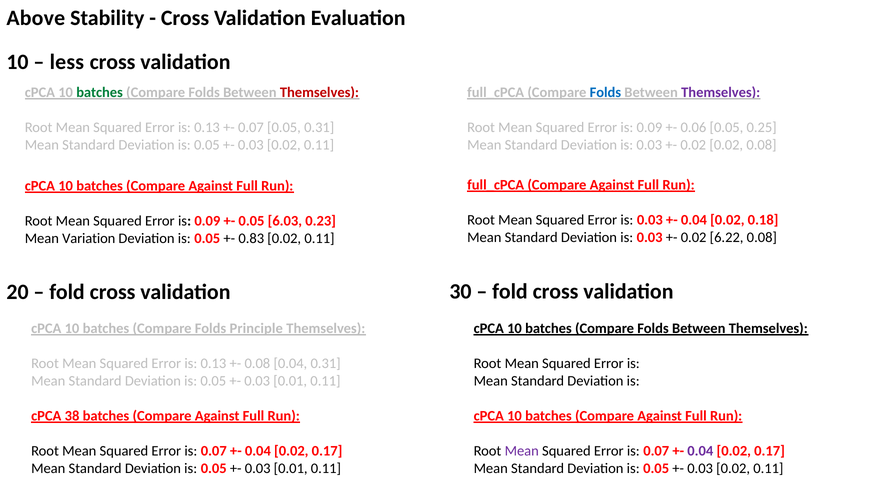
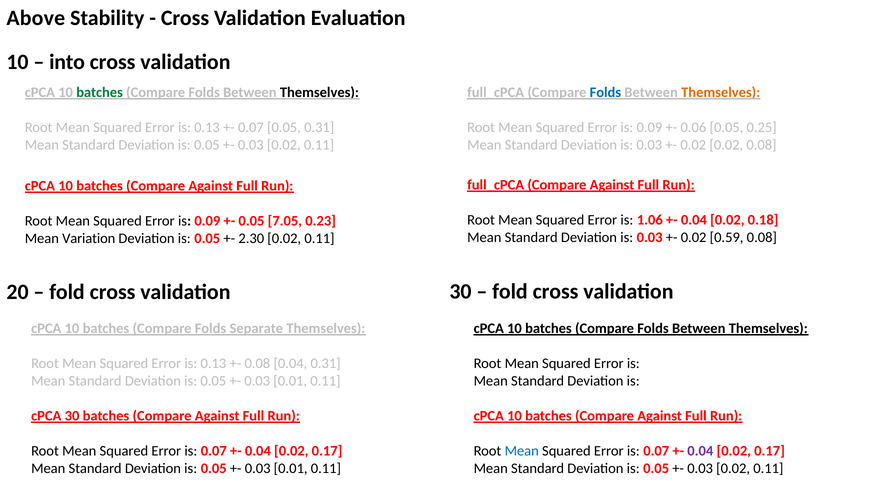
less: less -> into (67, 62)
Themselves colour: red -> black (319, 93)
Themselves colour: purple -> orange (721, 93)
Error is 0.03: 0.03 -> 1.06 (650, 220)
6.03: 6.03 -> 7.05 (285, 221)
6.22: 6.22 -> 0.59 (727, 237)
0.83: 0.83 -> 2.30 (251, 238)
Principle: Principle -> Separate (256, 328)
cPCA 38: 38 -> 30 (72, 416)
Mean colour: purple -> blue (522, 450)
